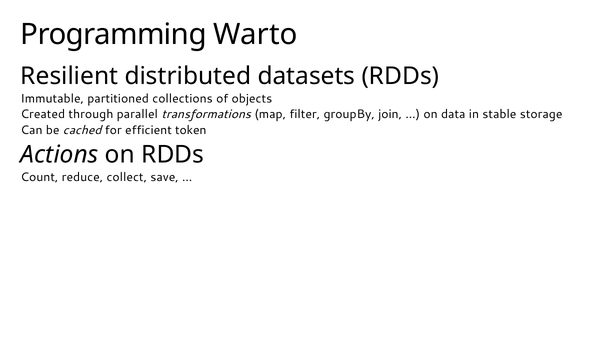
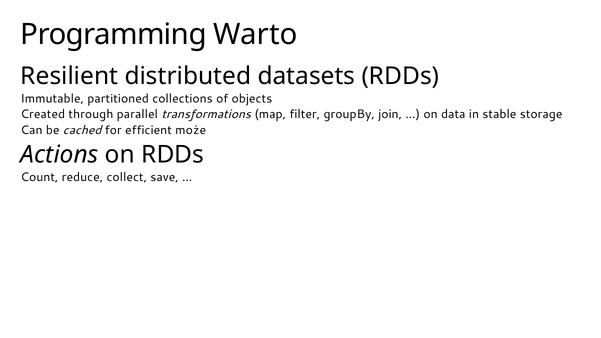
token: token -> może (191, 130)
